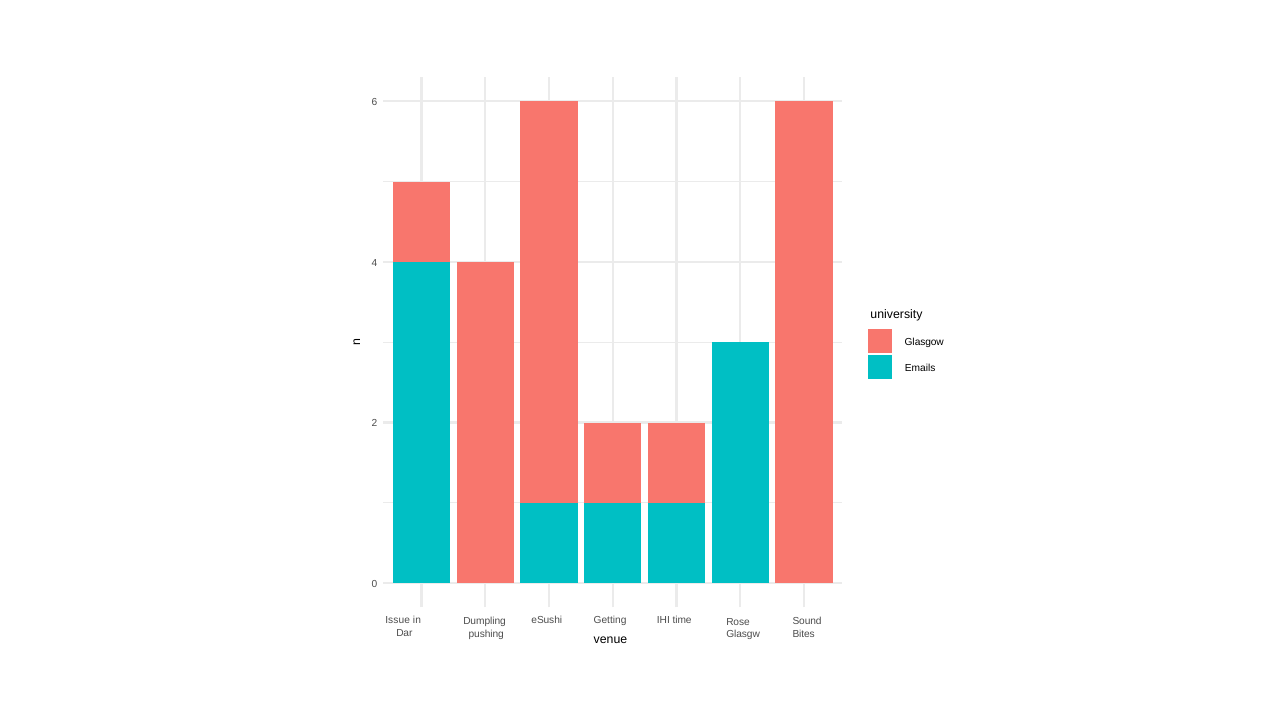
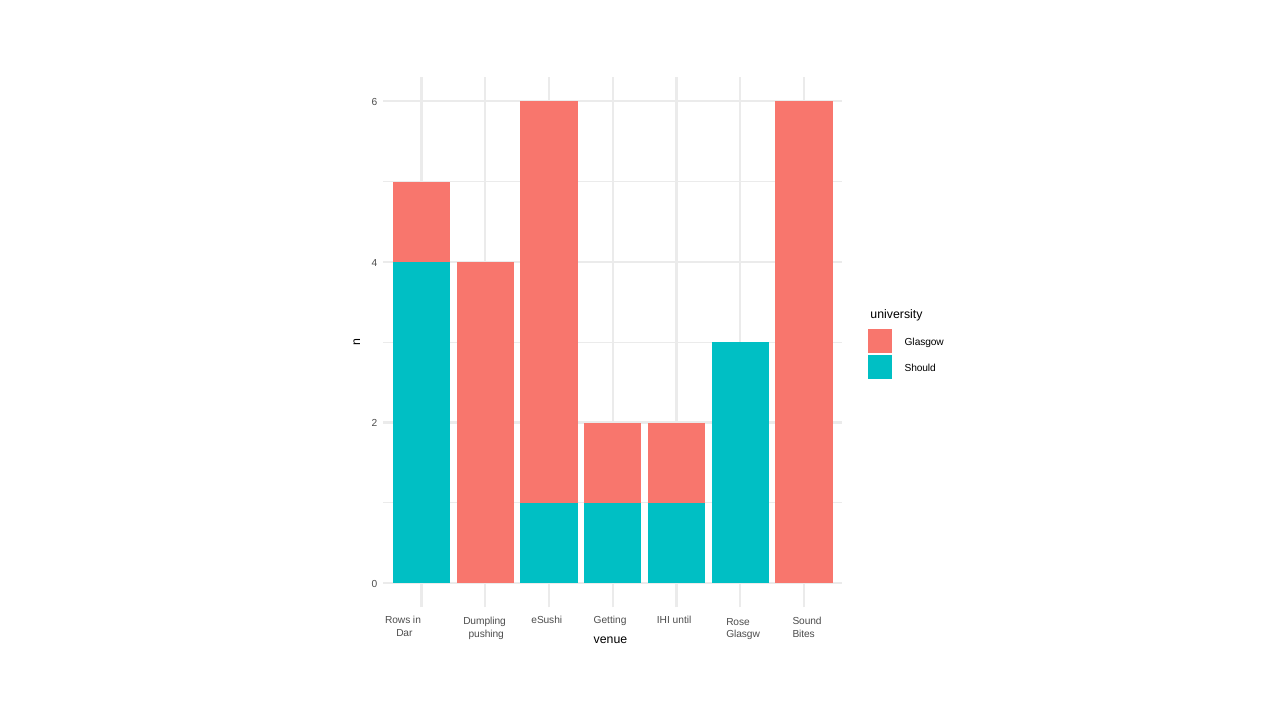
Emails: Emails -> Should (920, 368)
Issue: Issue -> Rows (398, 620)
time: time -> until (682, 620)
